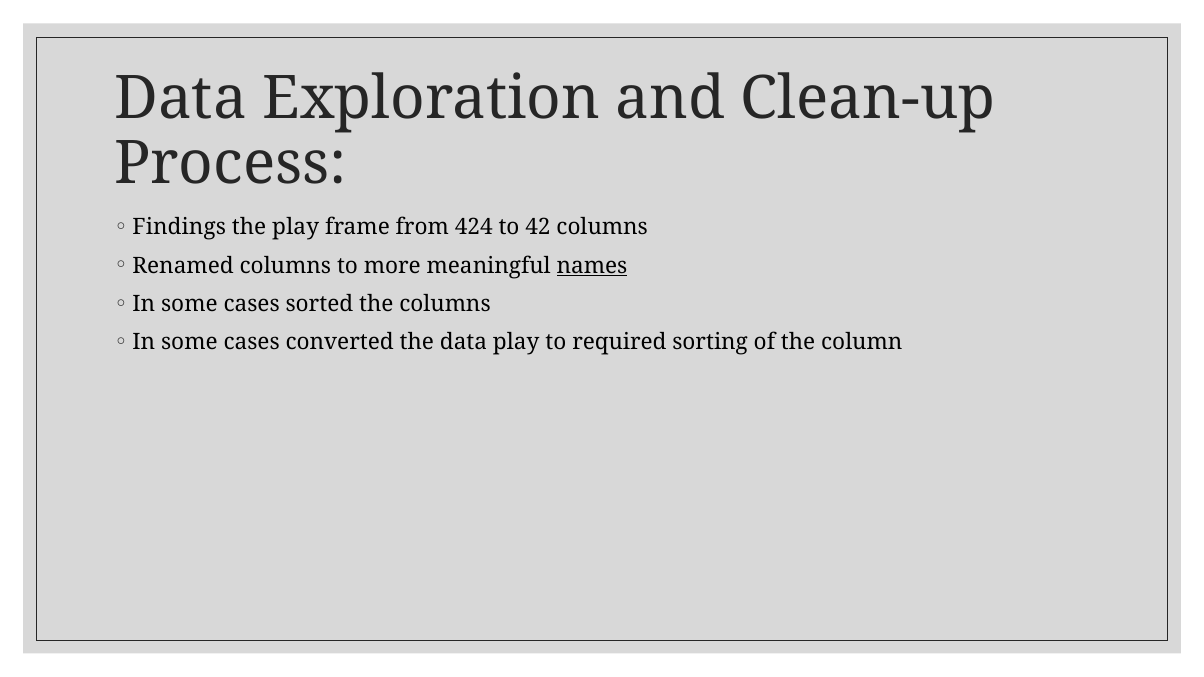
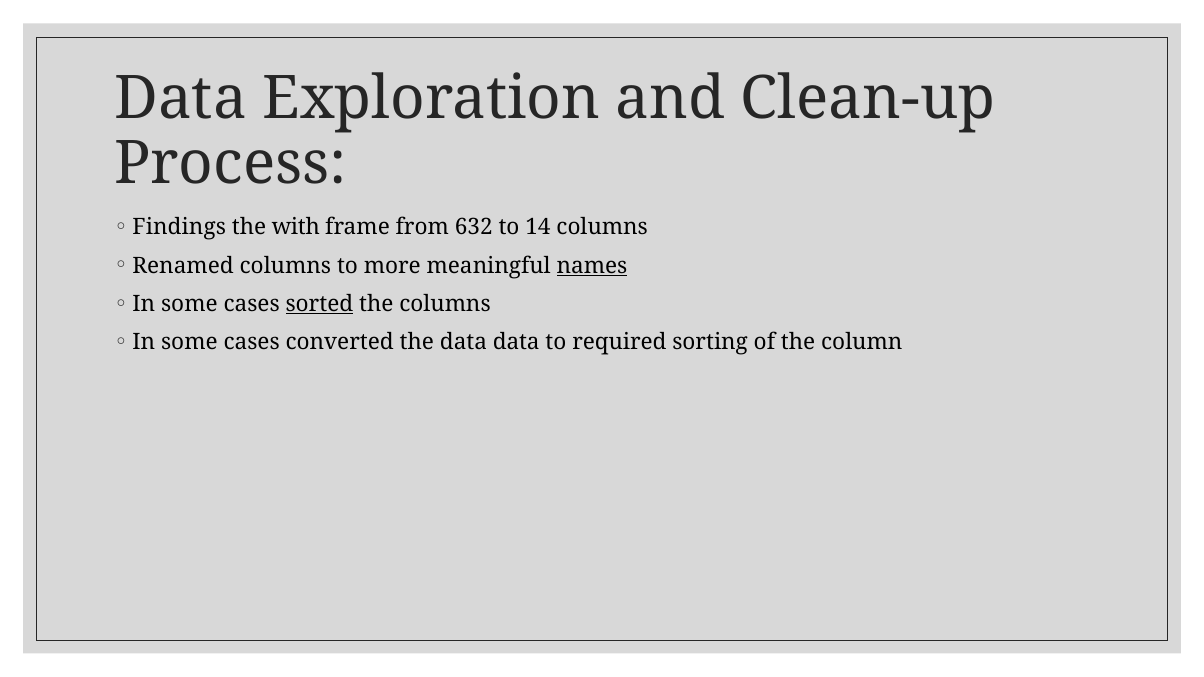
the play: play -> with (296, 227)
424: 424 -> 632 (474, 227)
42: 42 -> 14 (538, 227)
sorted underline: none -> present (319, 304)
data play: play -> data (516, 343)
